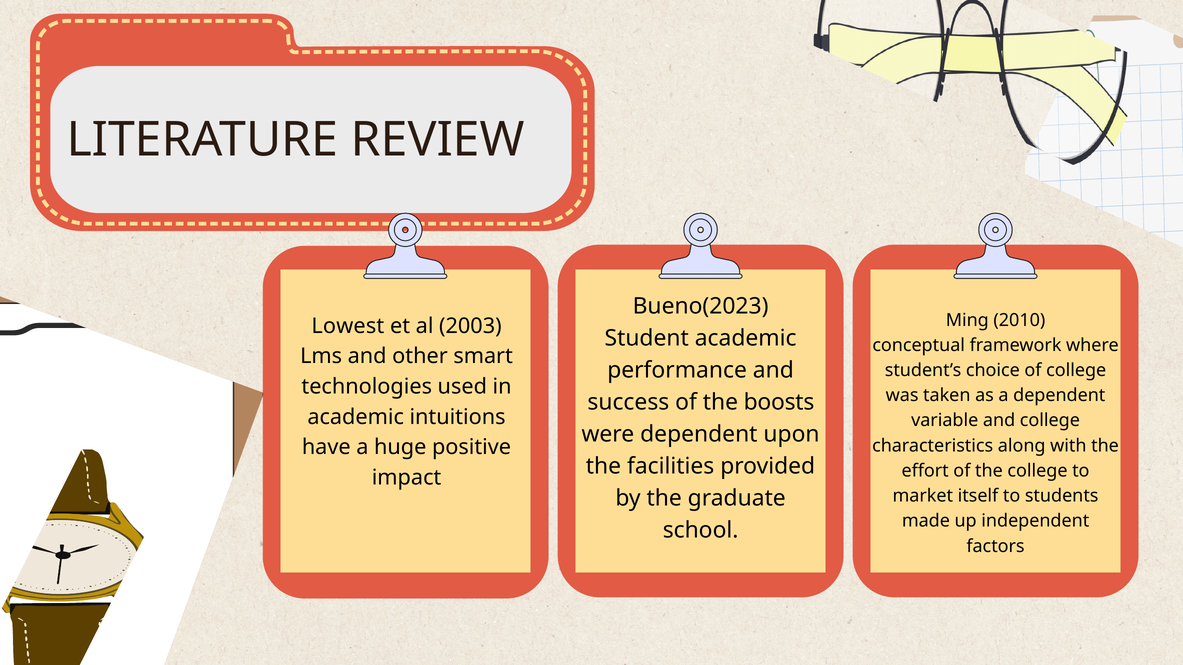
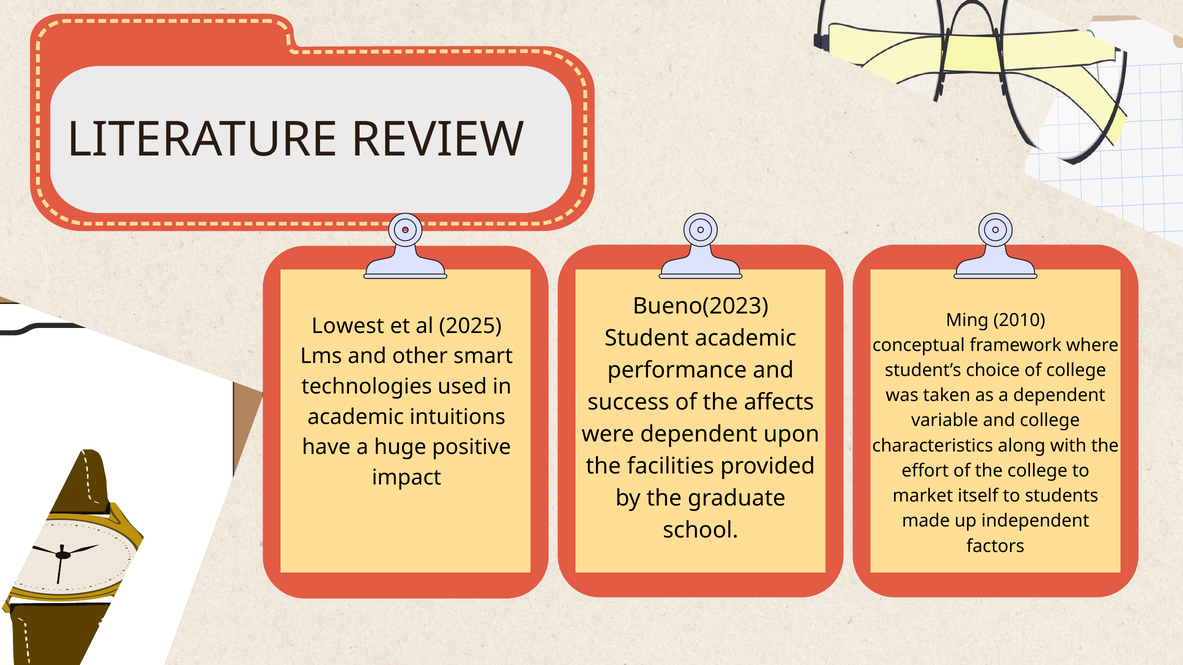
2003: 2003 -> 2025 (470, 326)
boosts: boosts -> affects (779, 403)
